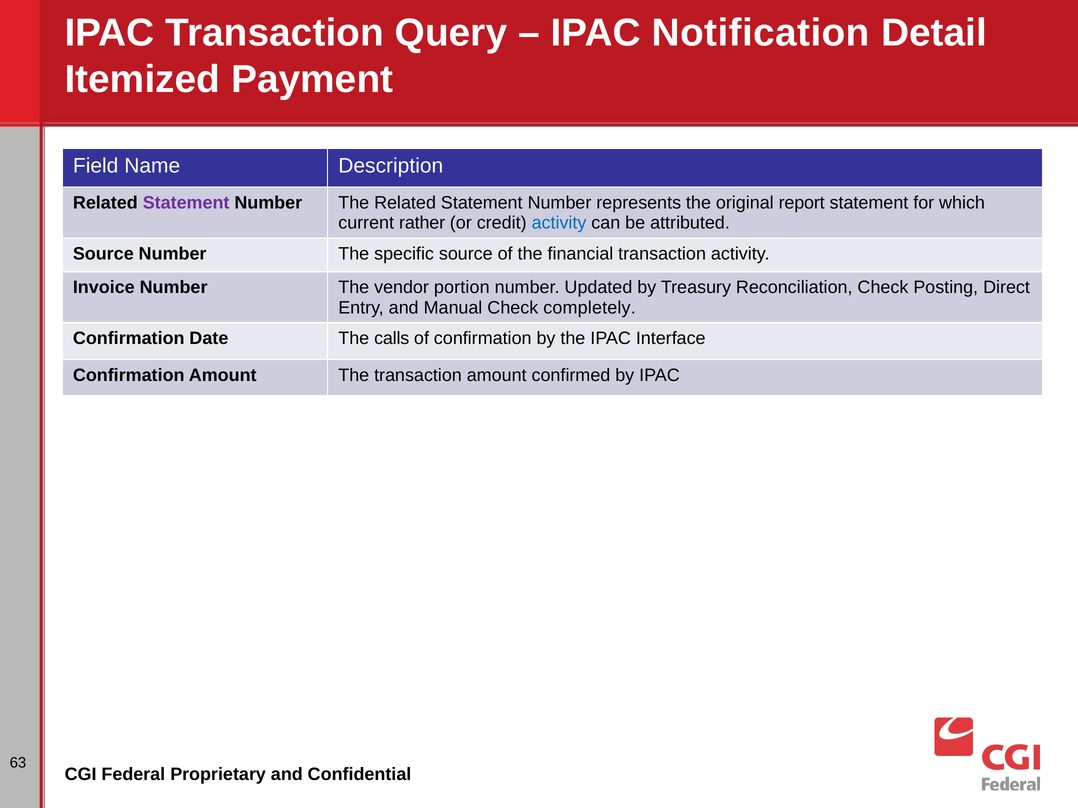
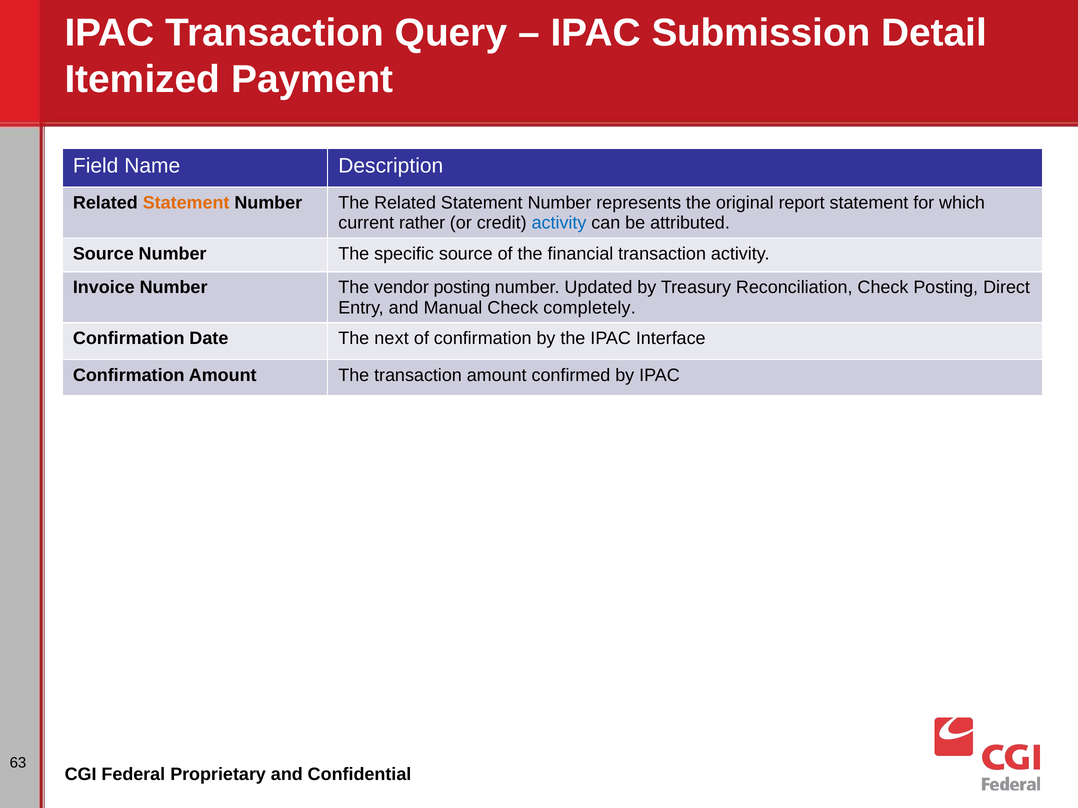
Notification: Notification -> Submission (761, 33)
Statement colour: purple -> orange (186, 203)
vendor portion: portion -> posting (462, 288)
calls: calls -> next (392, 339)
